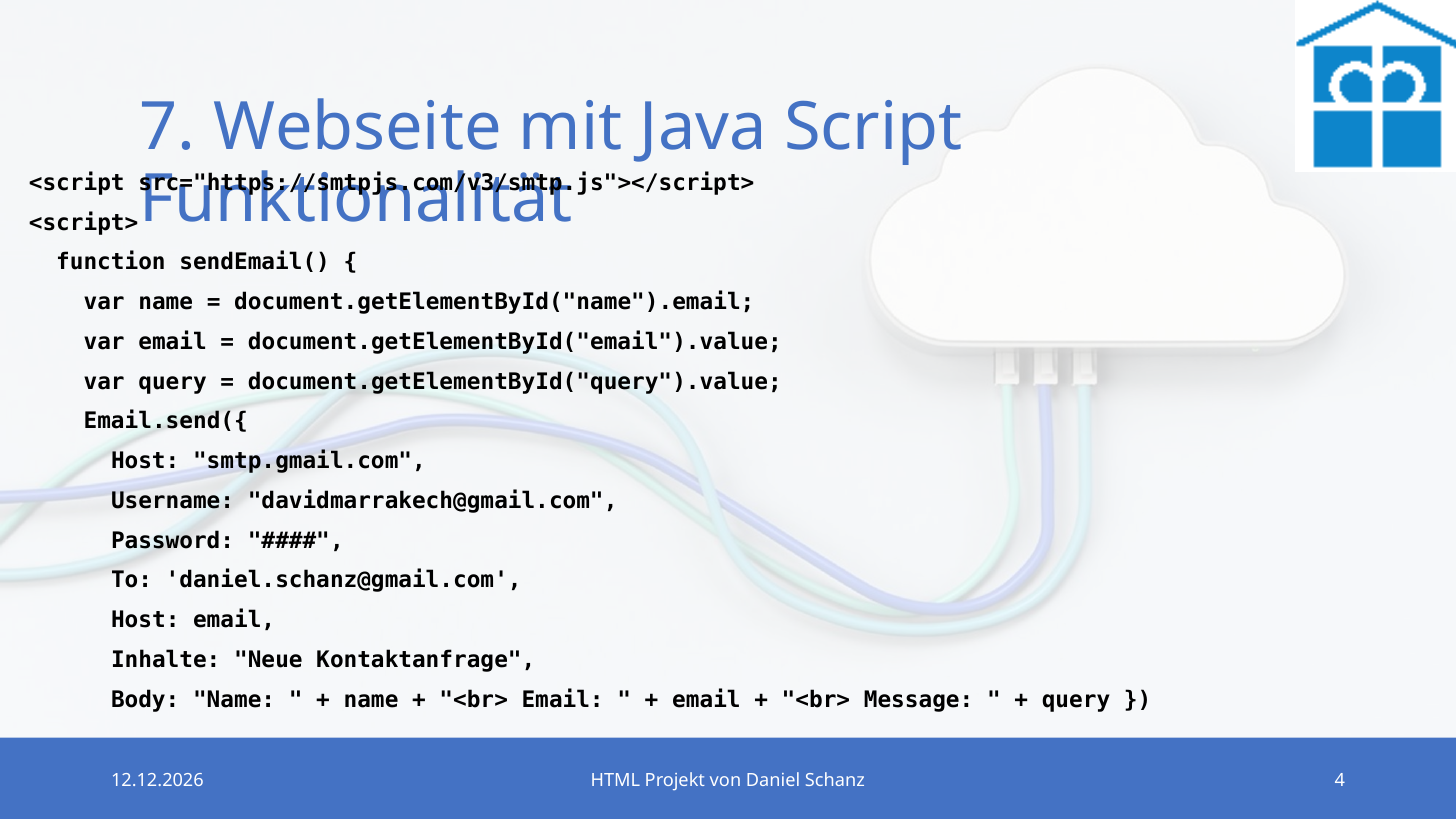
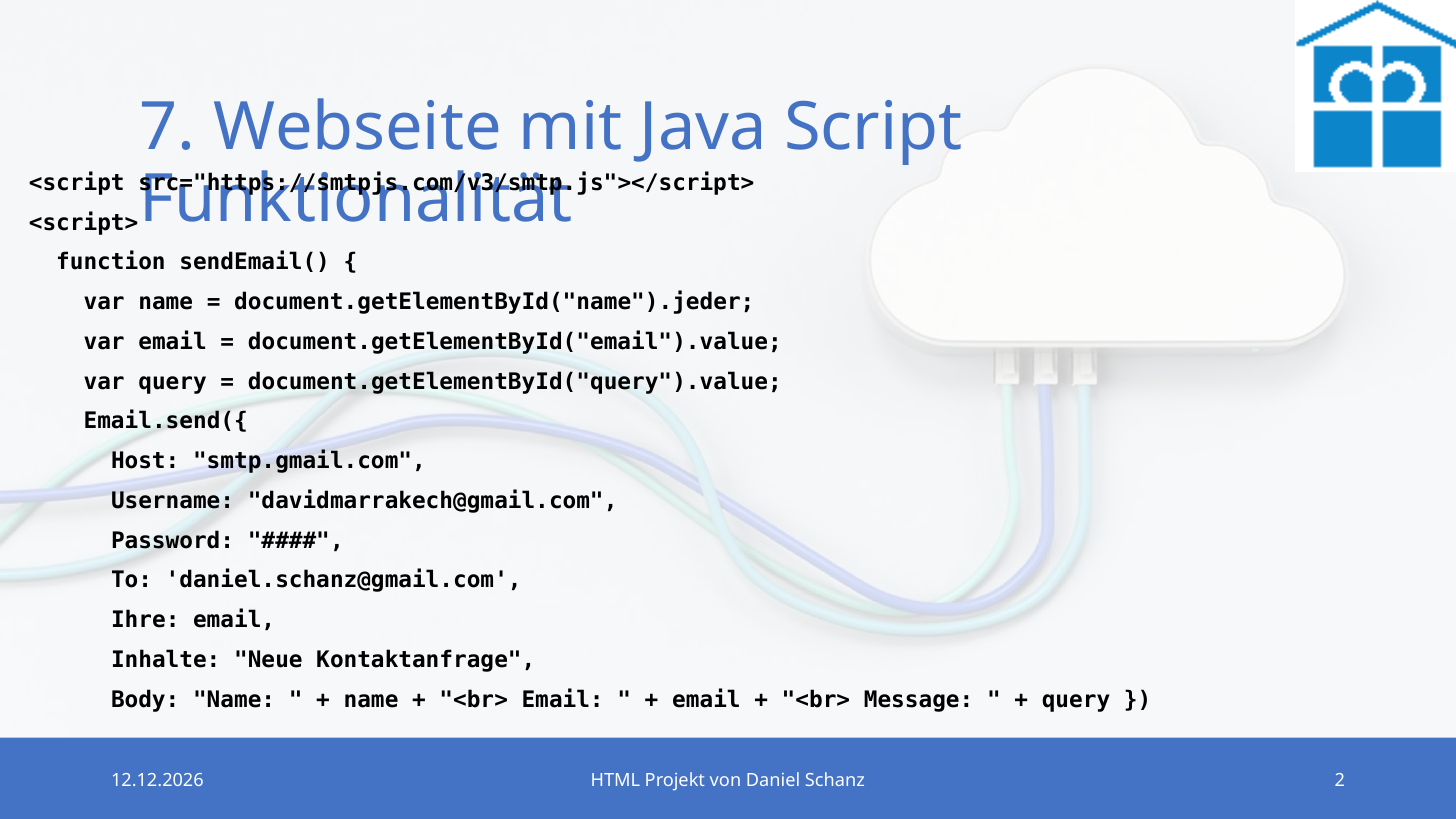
document.getElementById("name").email: document.getElementById("name").email -> document.getElementById("name").jeder (494, 302)
Host: Host -> Ihre (145, 620)
4: 4 -> 2 (1340, 781)
